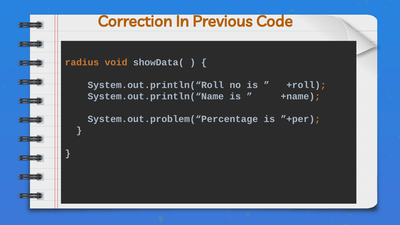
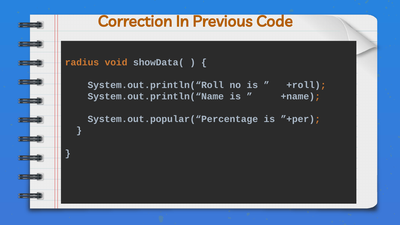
System.out.problem(“Percentage: System.out.problem(“Percentage -> System.out.popular(“Percentage (173, 119)
